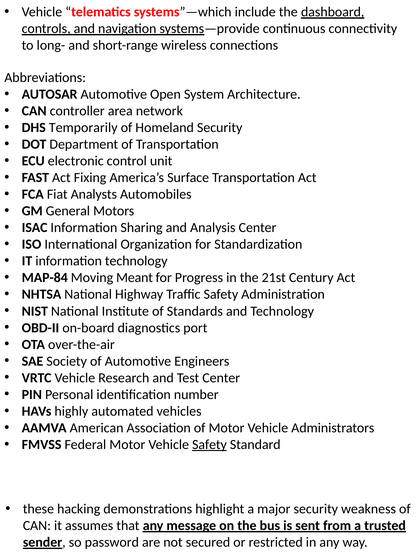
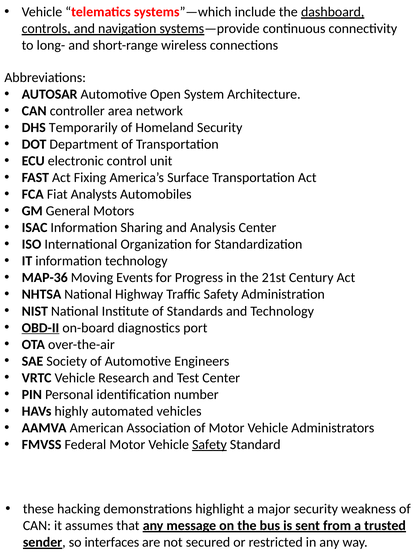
MAP-84: MAP-84 -> MAP-36 (45, 278)
Meant: Meant -> Events (135, 278)
OBD-II underline: none -> present (40, 328)
password: password -> interfaces (112, 542)
